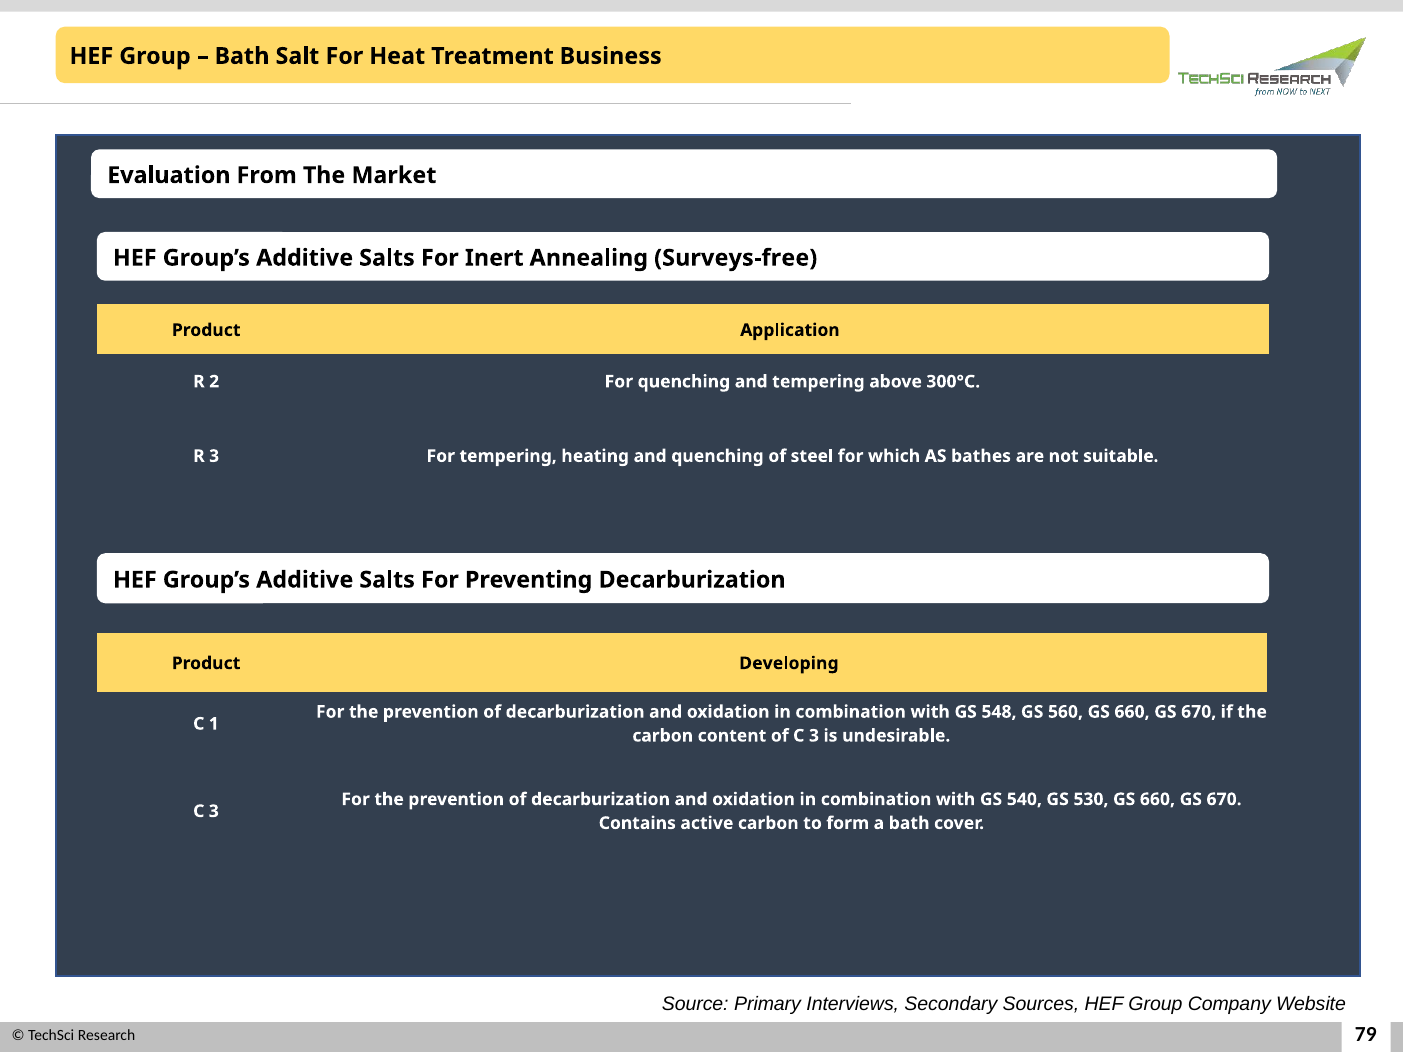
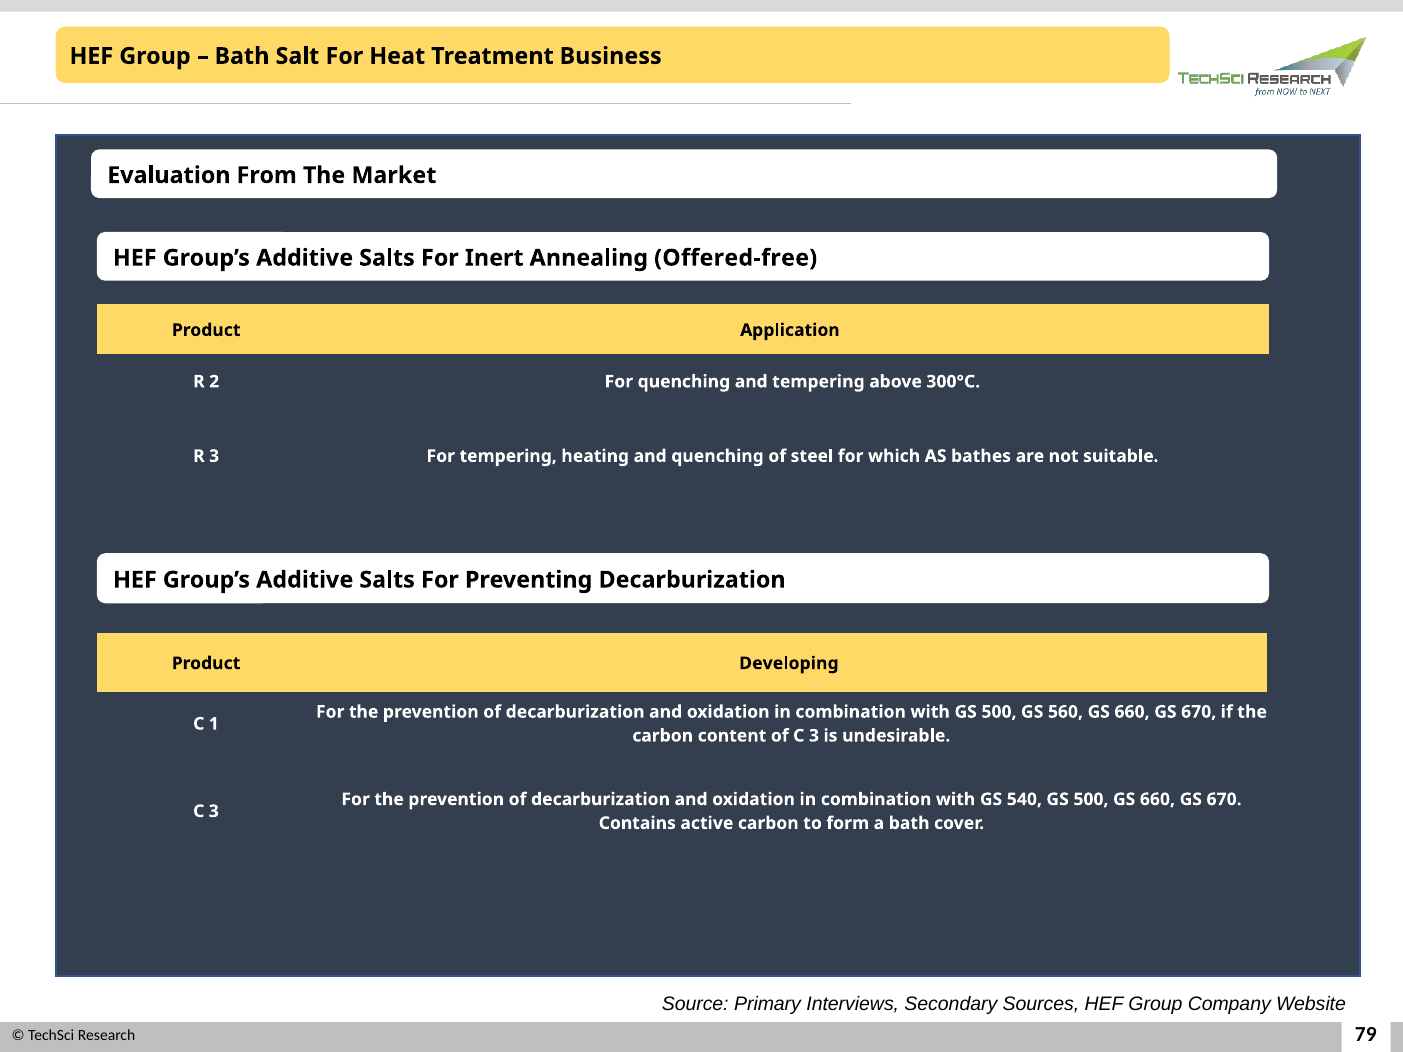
Surveys-free: Surveys-free -> Offered-free (736, 258)
with GS 548: 548 -> 500 (999, 712)
540 GS 530: 530 -> 500 (1091, 799)
